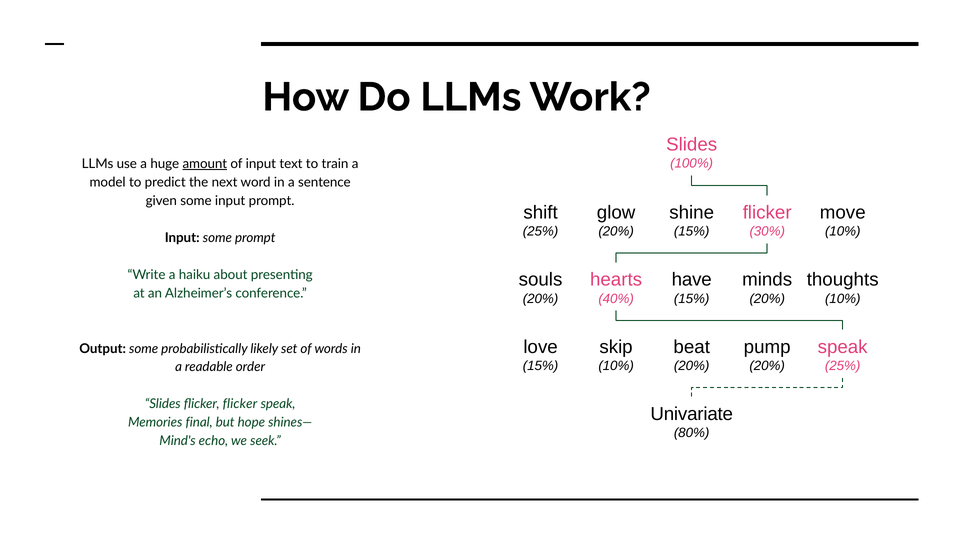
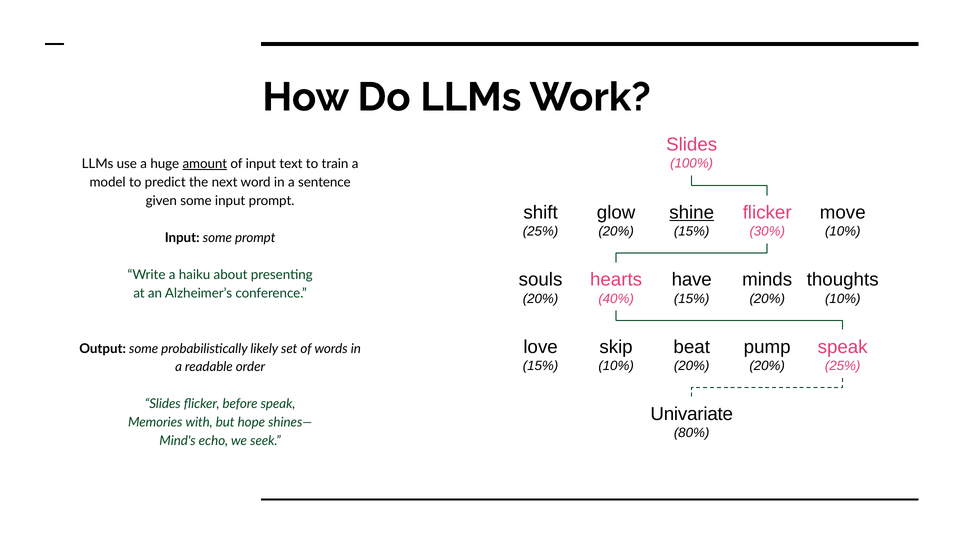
shine underline: none -> present (692, 213)
flicker flicker: flicker -> before (240, 404)
final: final -> with (199, 422)
